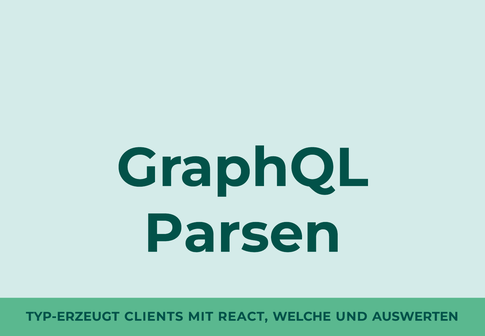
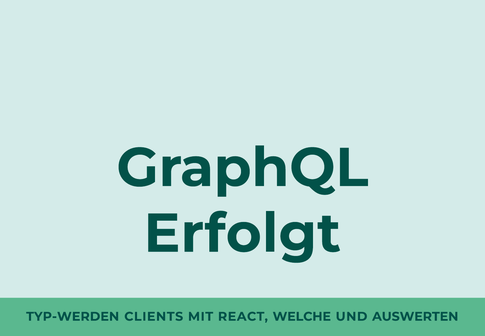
Parsen: Parsen -> Erfolgt (242, 234)
TYP-ERZEUGT: TYP-ERZEUGT -> TYP-WERDEN (73, 316)
